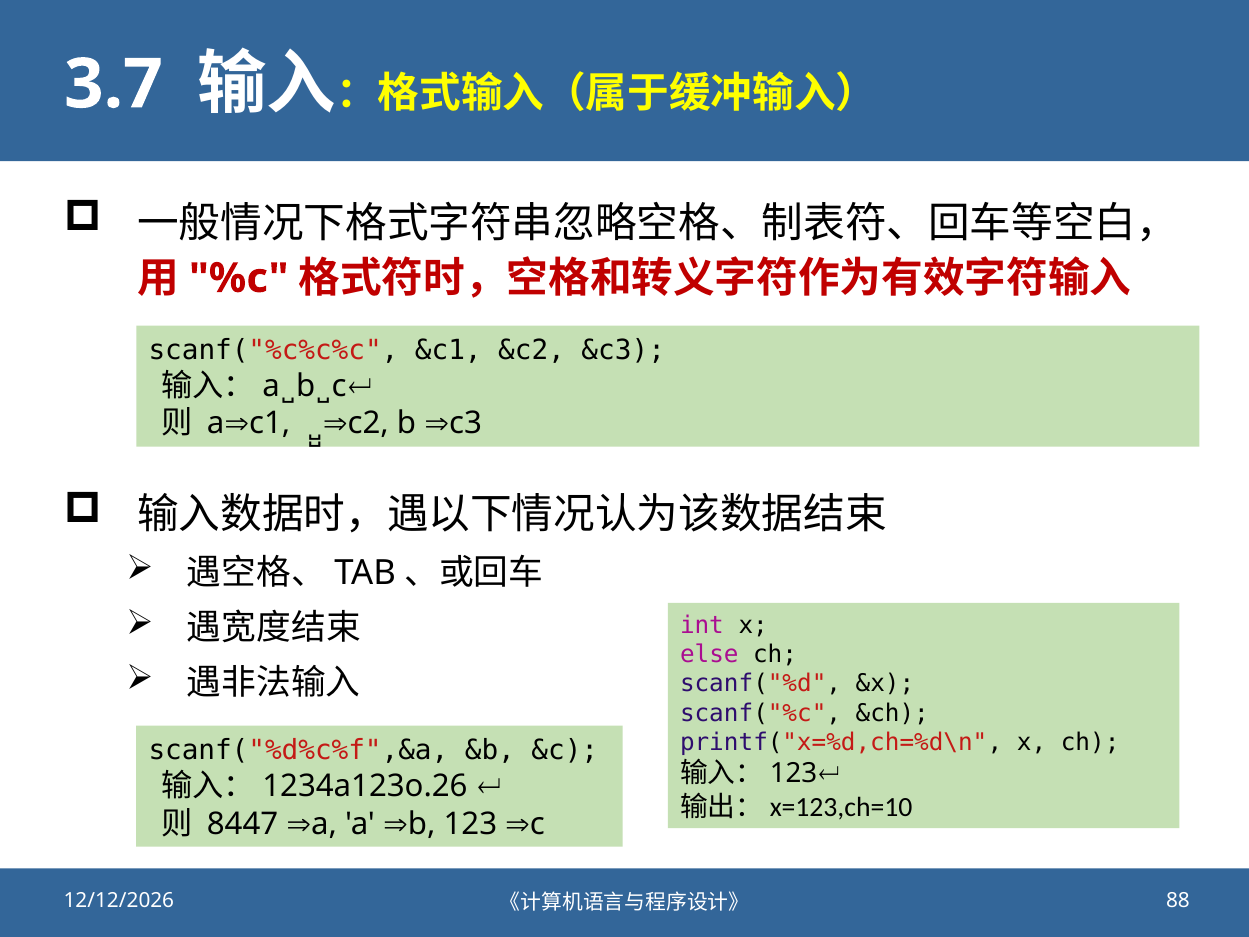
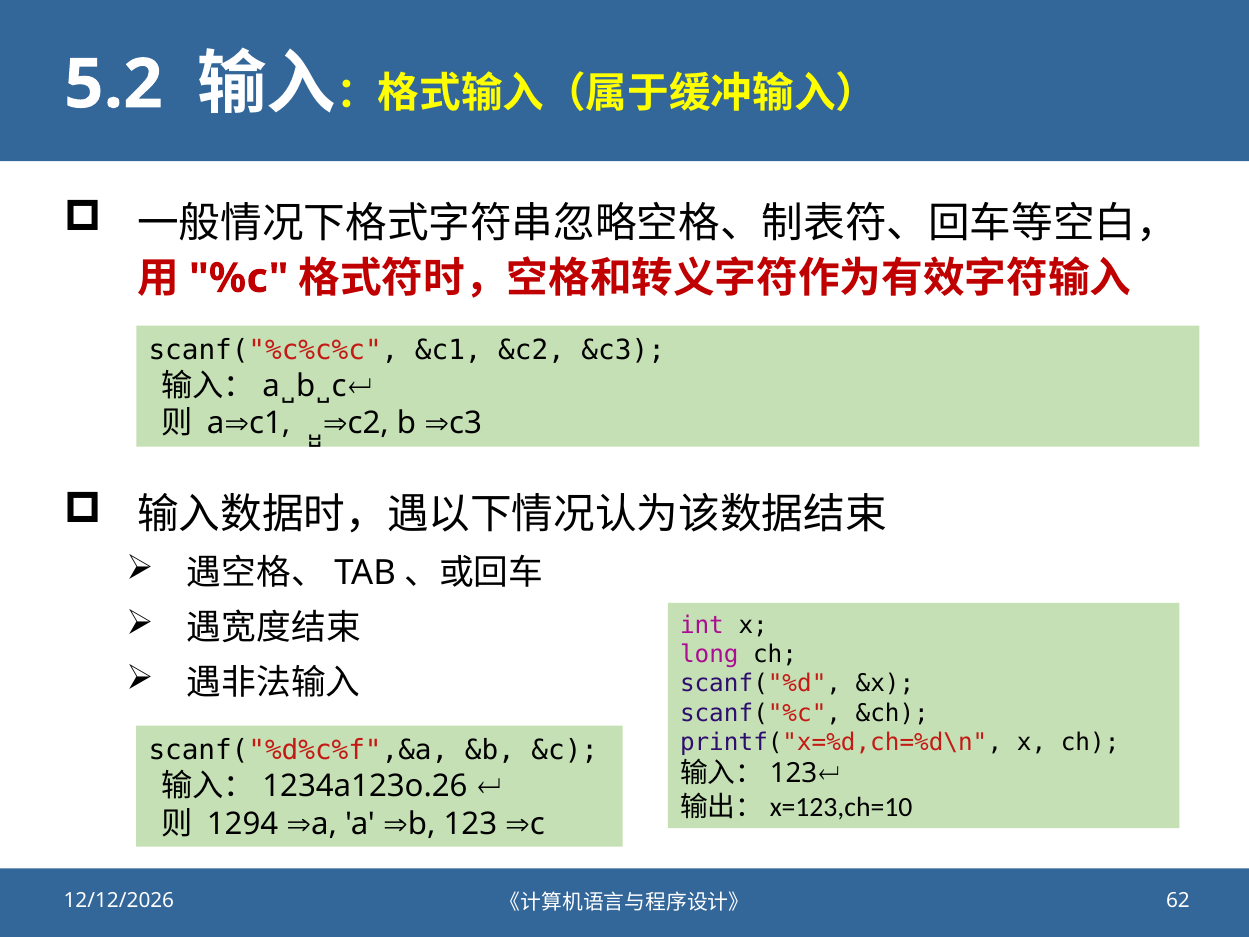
3.7: 3.7 -> 5.2 (113, 84)
else: else -> long (709, 655)
8447: 8447 -> 1294 (243, 824)
88: 88 -> 62 (1178, 901)
